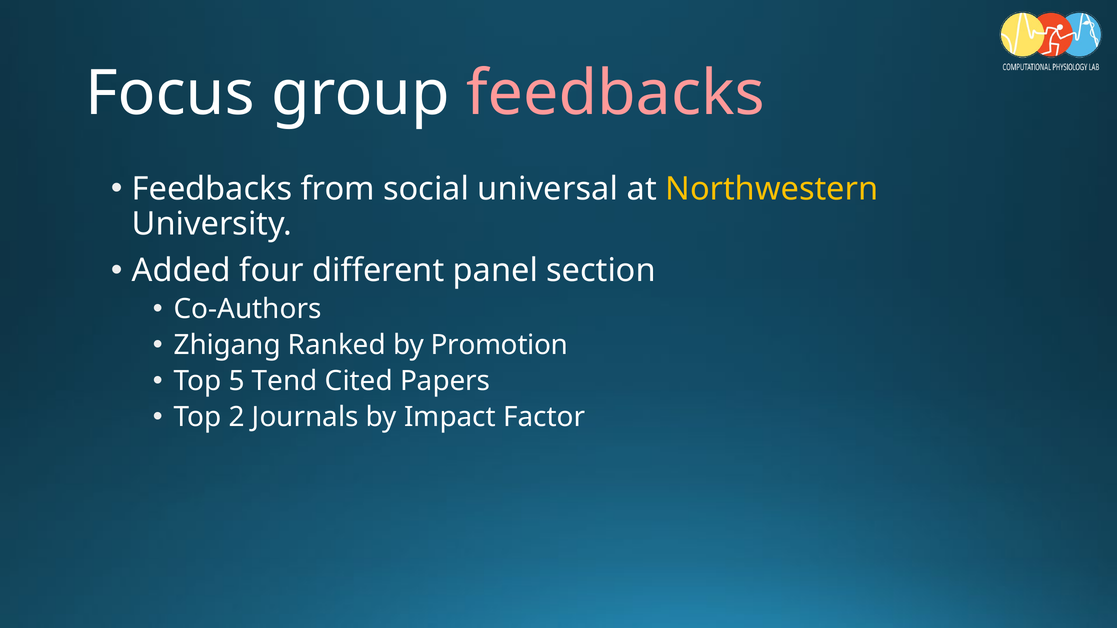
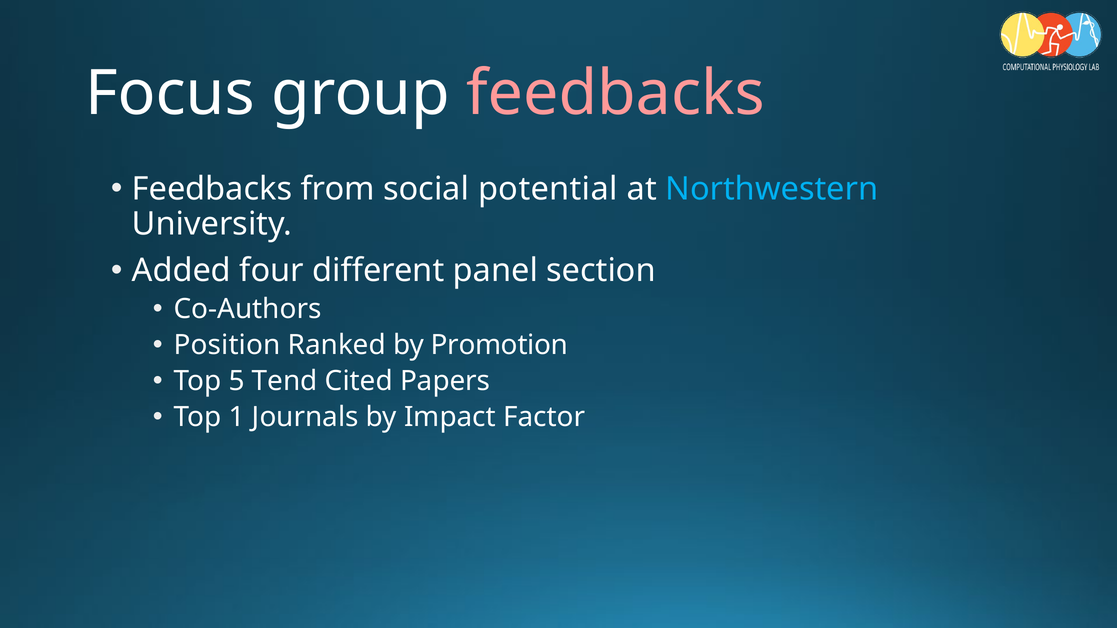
universal: universal -> potential (548, 189)
Northwestern colour: yellow -> light blue (772, 189)
Zhigang: Zhigang -> Position (227, 345)
2: 2 -> 1 (237, 417)
